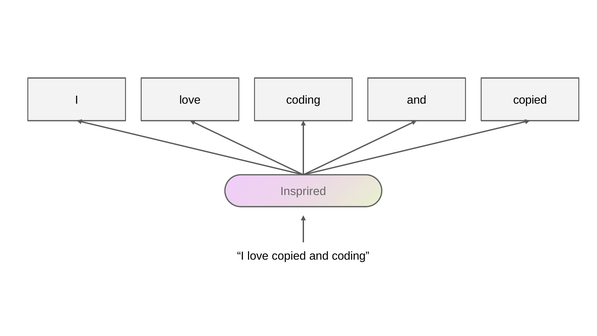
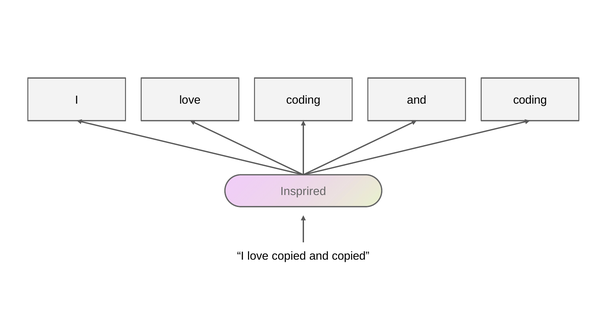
and copied: copied -> coding (530, 100)
and coding: coding -> copied (351, 256)
